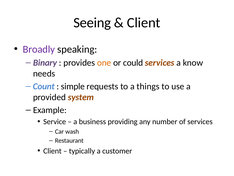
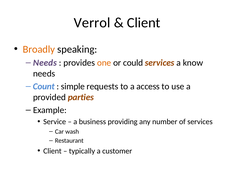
Seeing: Seeing -> Verrol (92, 23)
Broadly colour: purple -> orange (39, 49)
Binary: Binary -> Needs (45, 63)
things: things -> access (148, 86)
system: system -> parties (81, 97)
